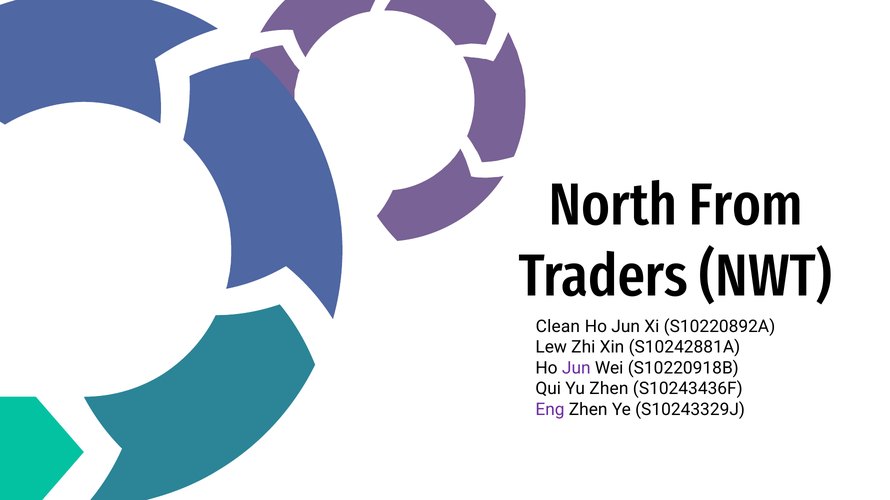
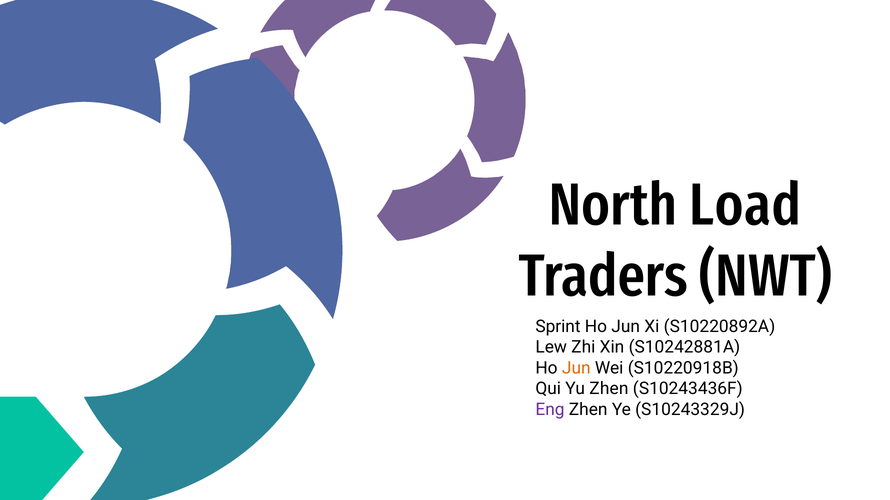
From: From -> Load (745, 205)
Clean: Clean -> Sprint (558, 327)
Jun colour: purple -> orange (576, 368)
